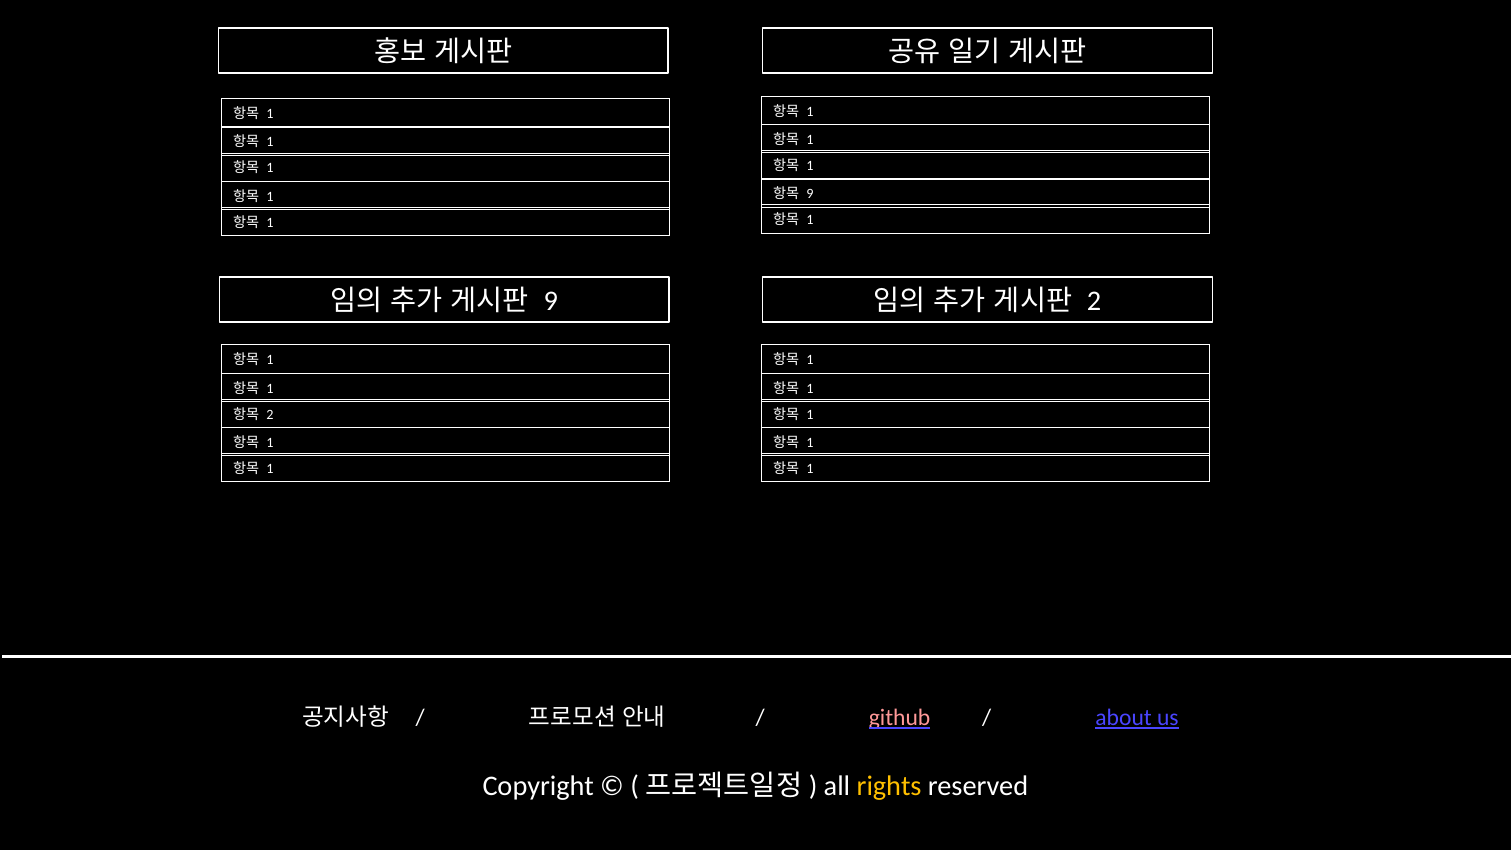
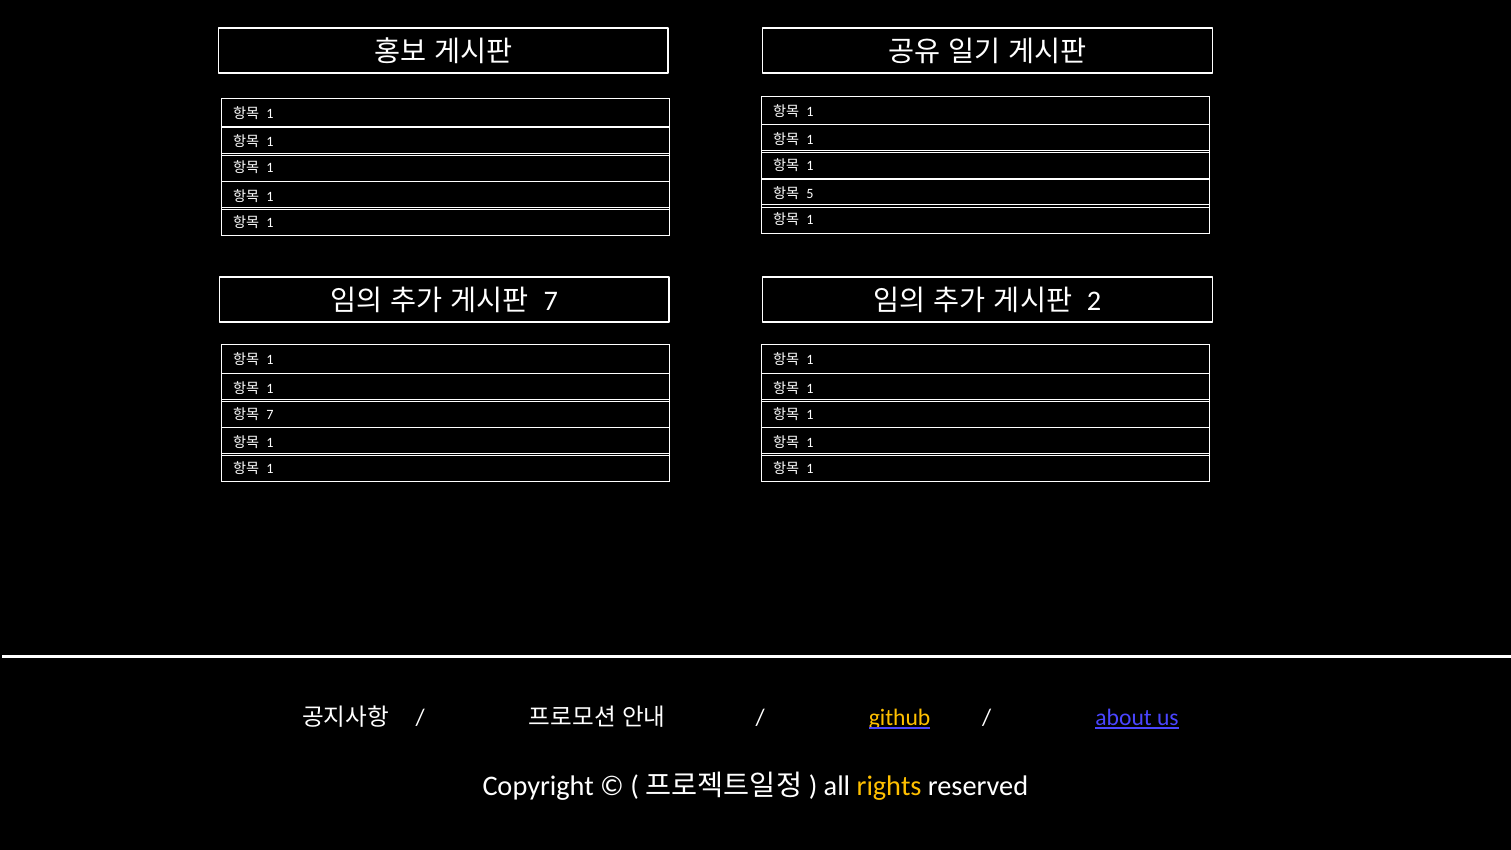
9: 9 -> 5 (810, 194)
9: 9 -> 7 (551, 301)
2: 2 -> 7 (270, 414)
github colour: pink -> yellow (900, 718)
